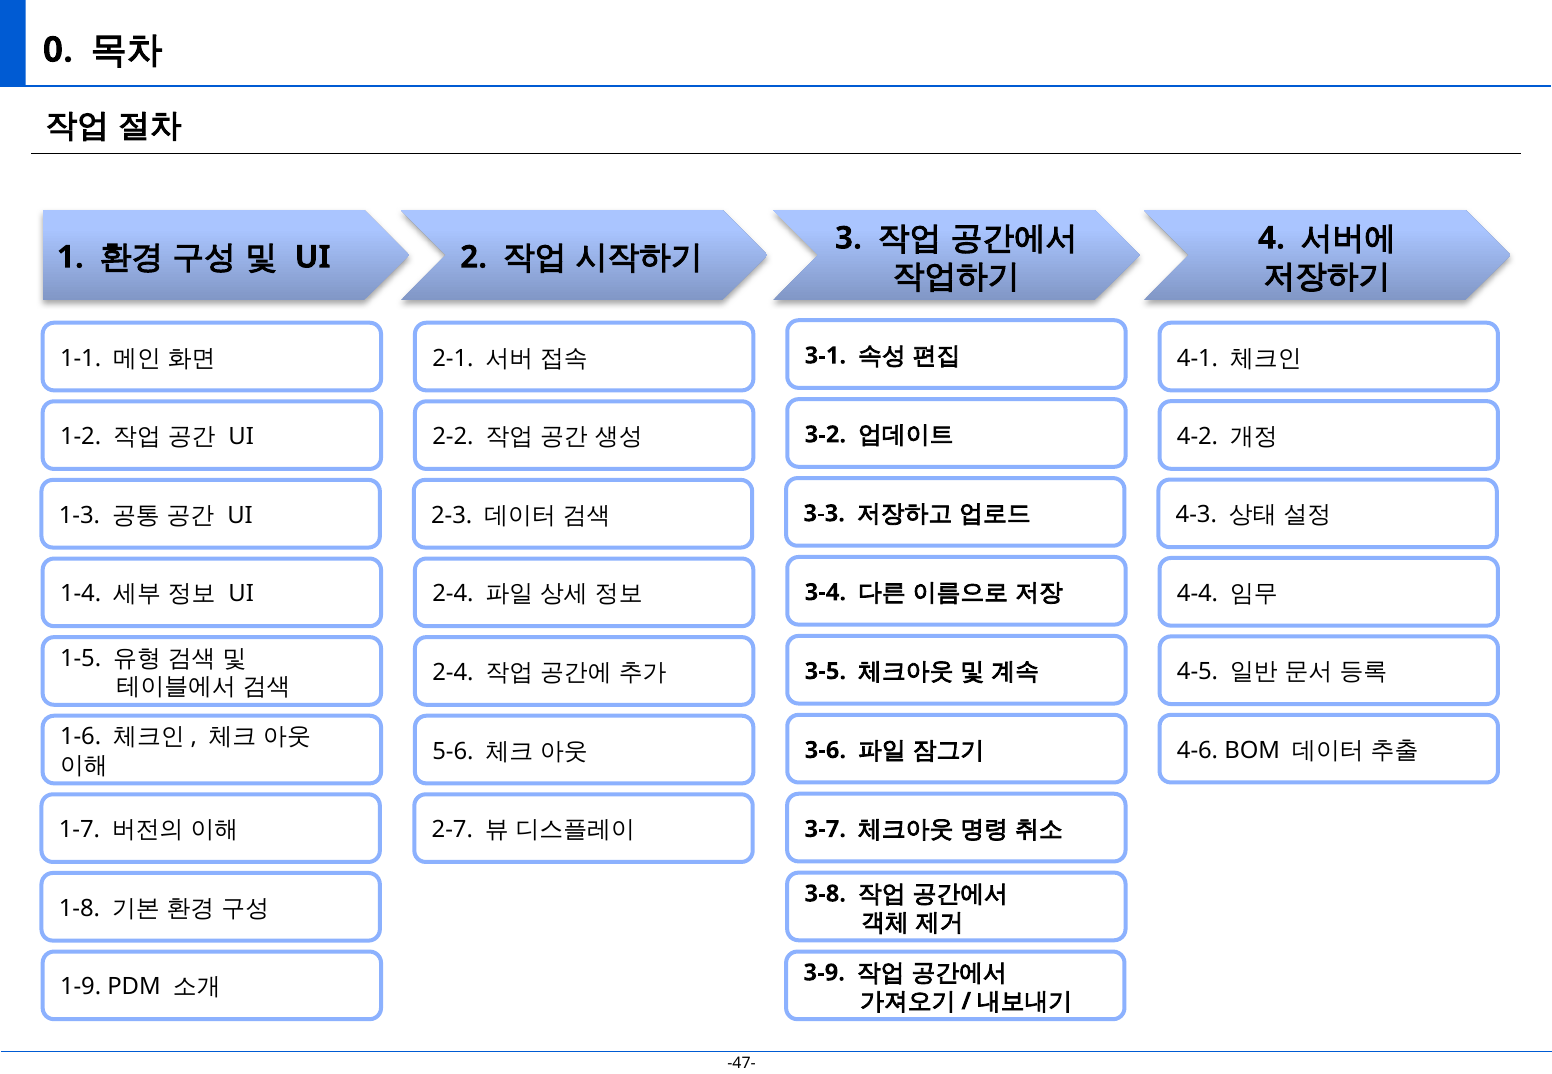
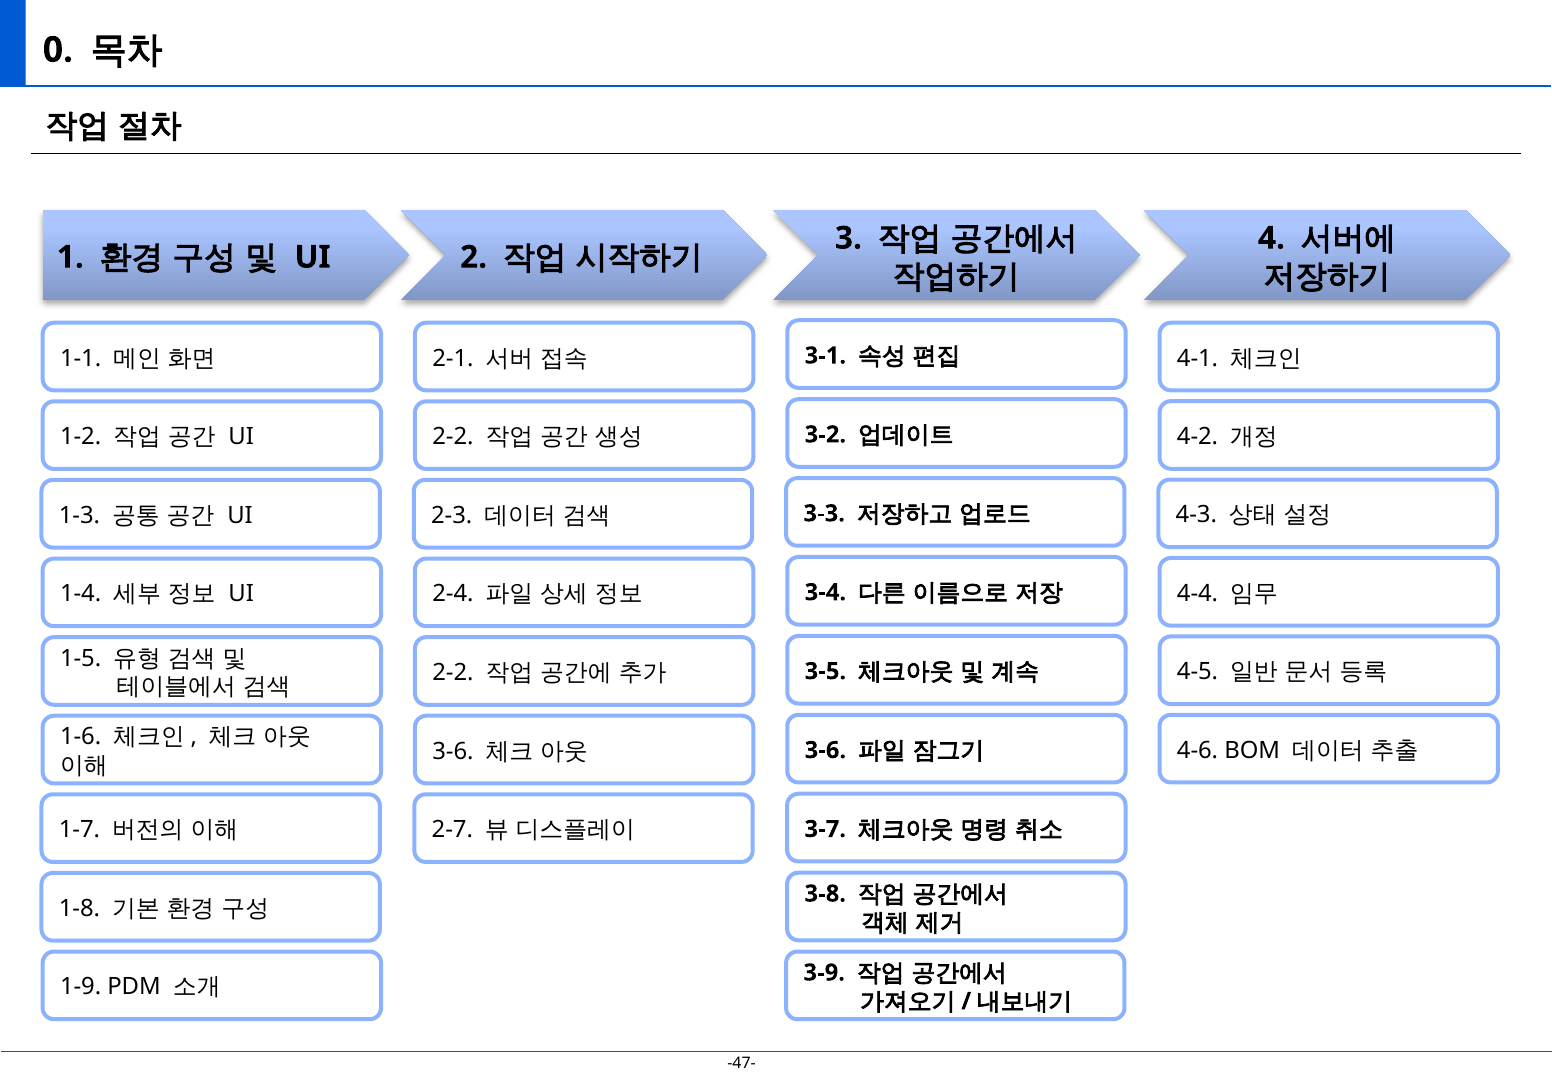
2-4: 2-4 -> 2-2 (453, 673)
5-6: 5-6 -> 3-6 (453, 751)
